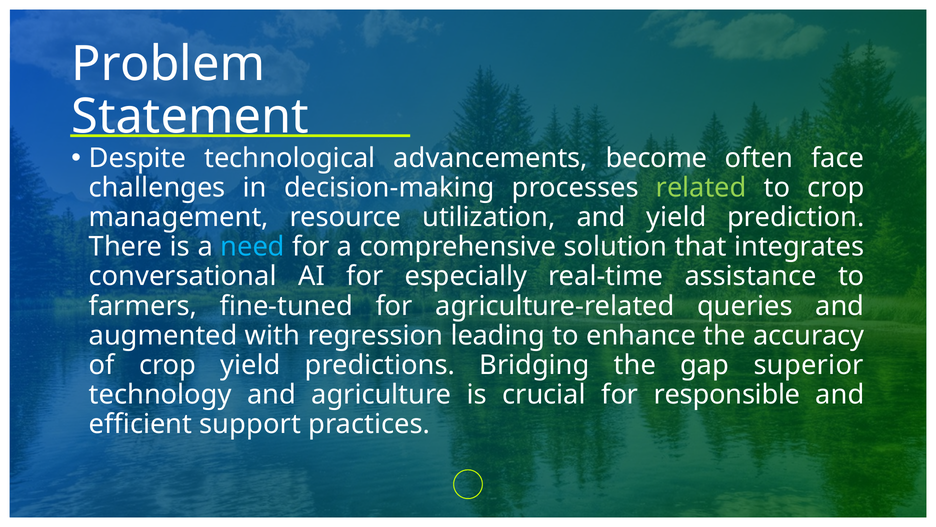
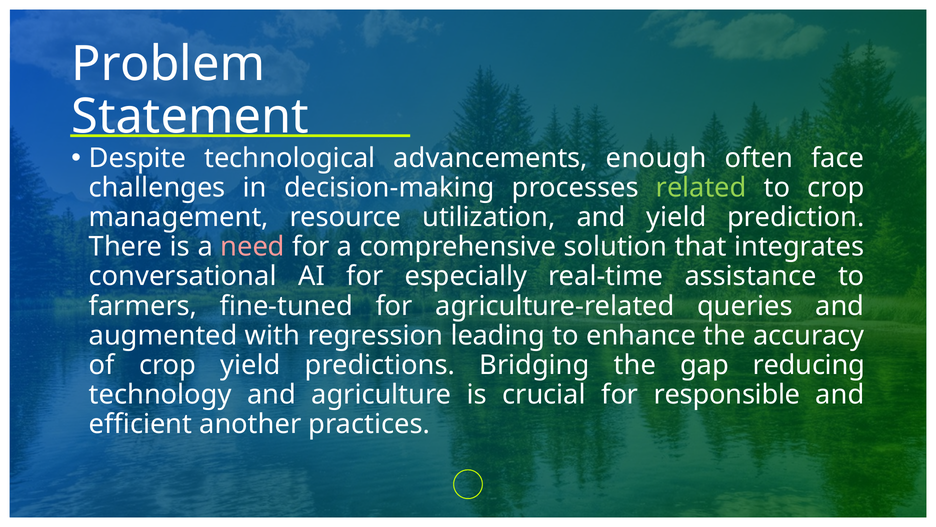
become: become -> enough (656, 158)
need colour: light blue -> pink (253, 247)
superior: superior -> reducing (809, 365)
support: support -> another (250, 424)
